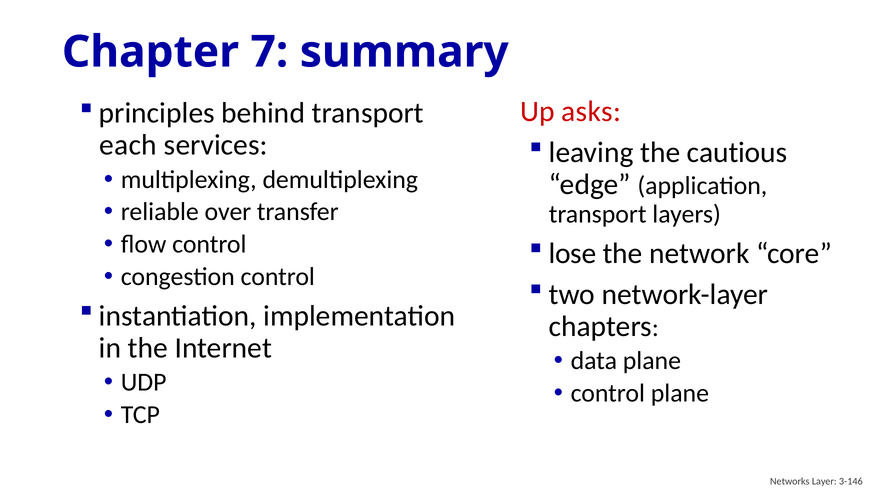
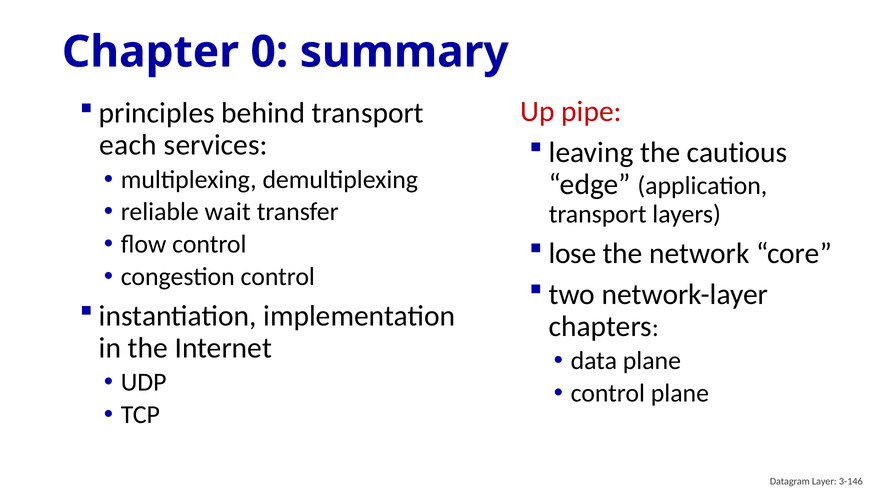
7: 7 -> 0 (269, 52)
asks: asks -> pipe (591, 111)
over: over -> wait (228, 212)
Networks: Networks -> Datagram (790, 482)
